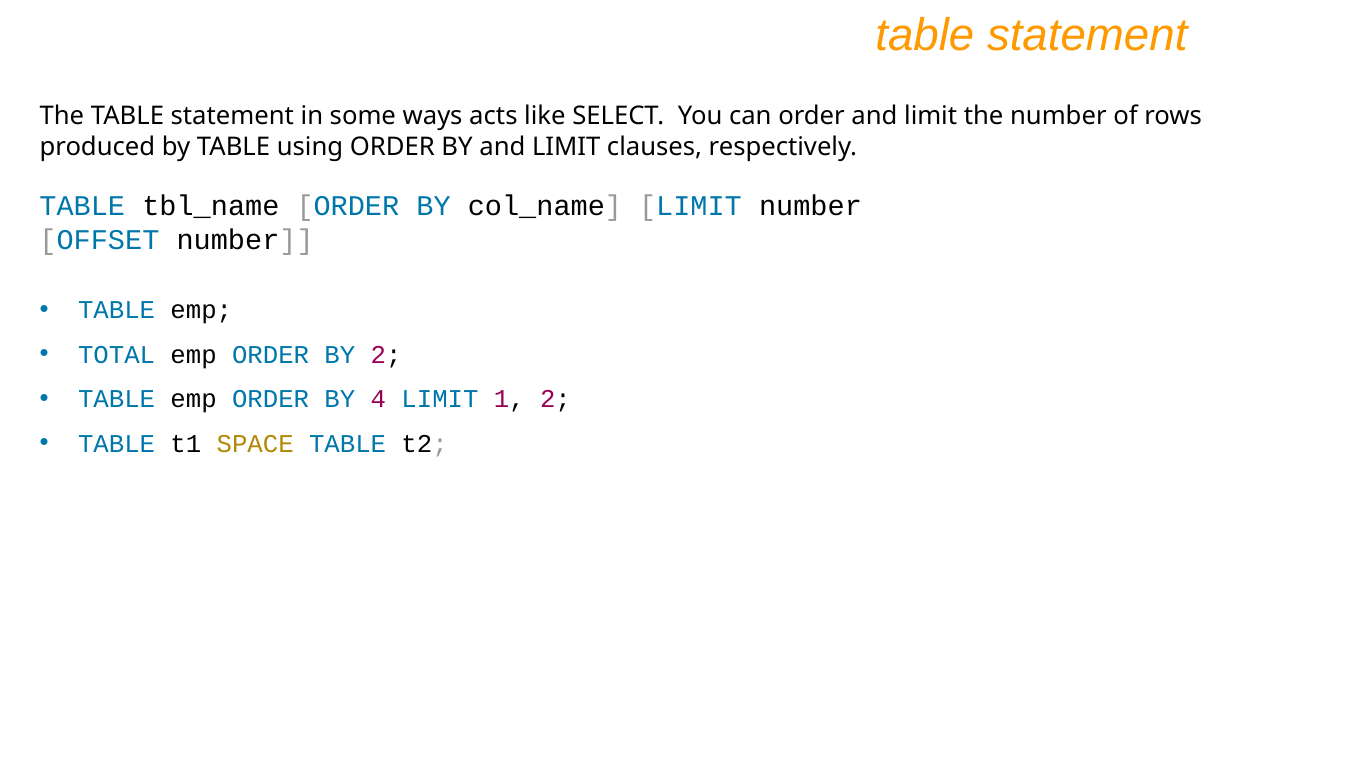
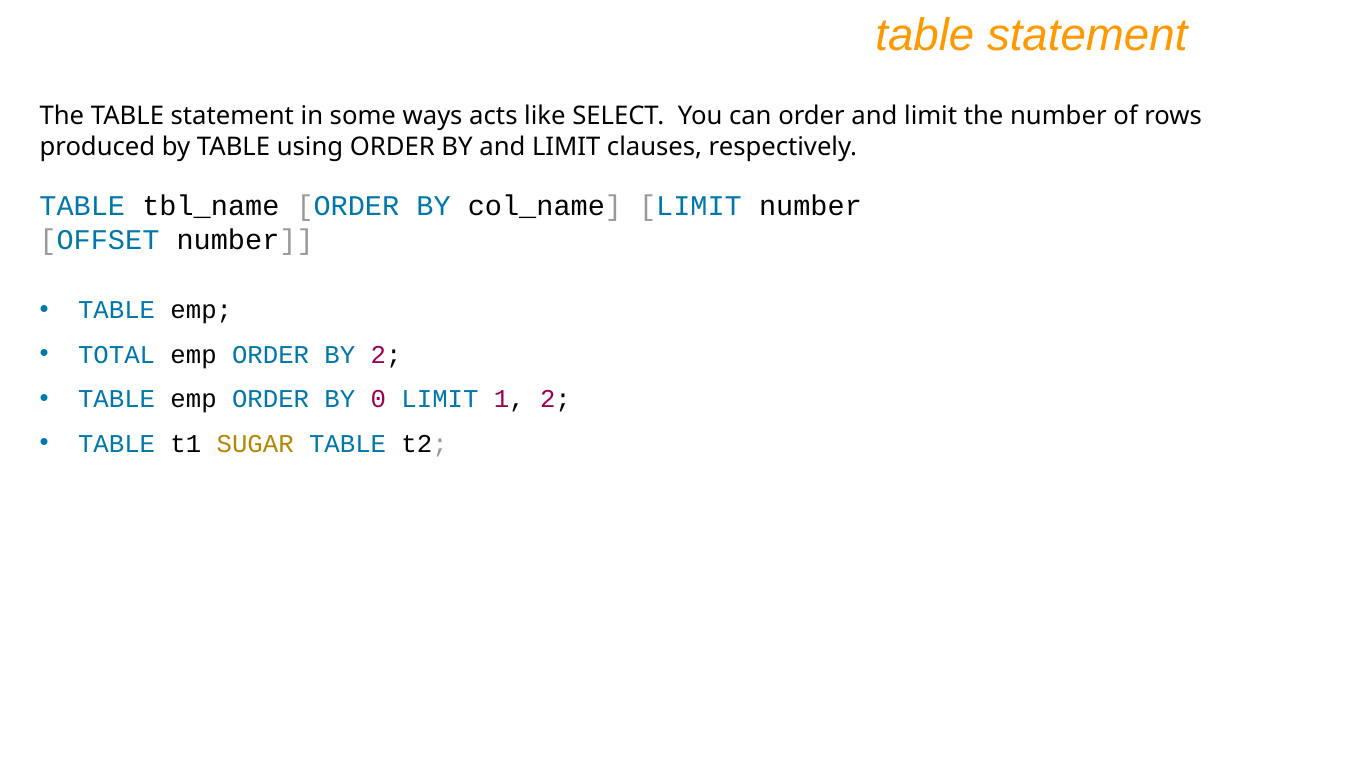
4: 4 -> 0 (378, 399)
SPACE: SPACE -> SUGAR (255, 444)
